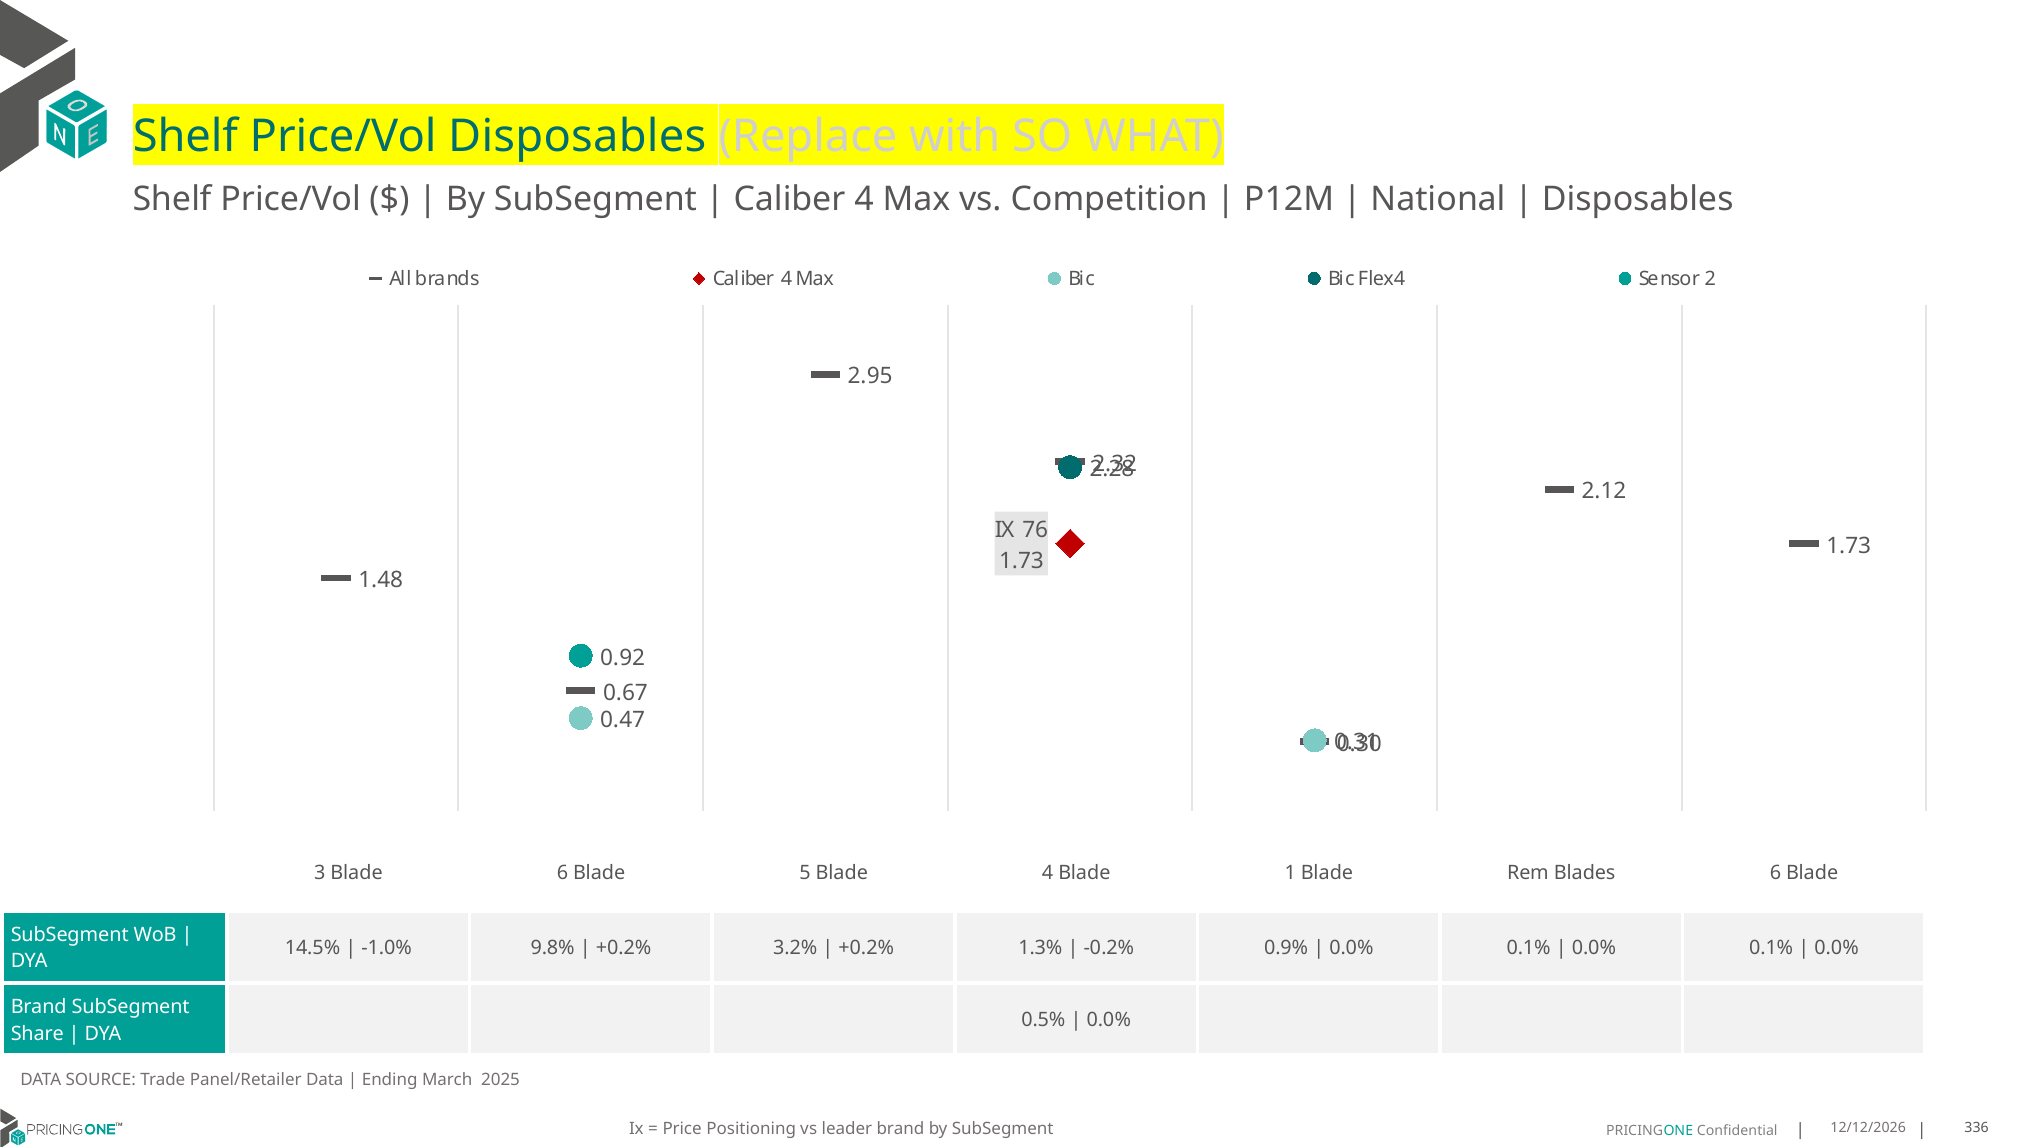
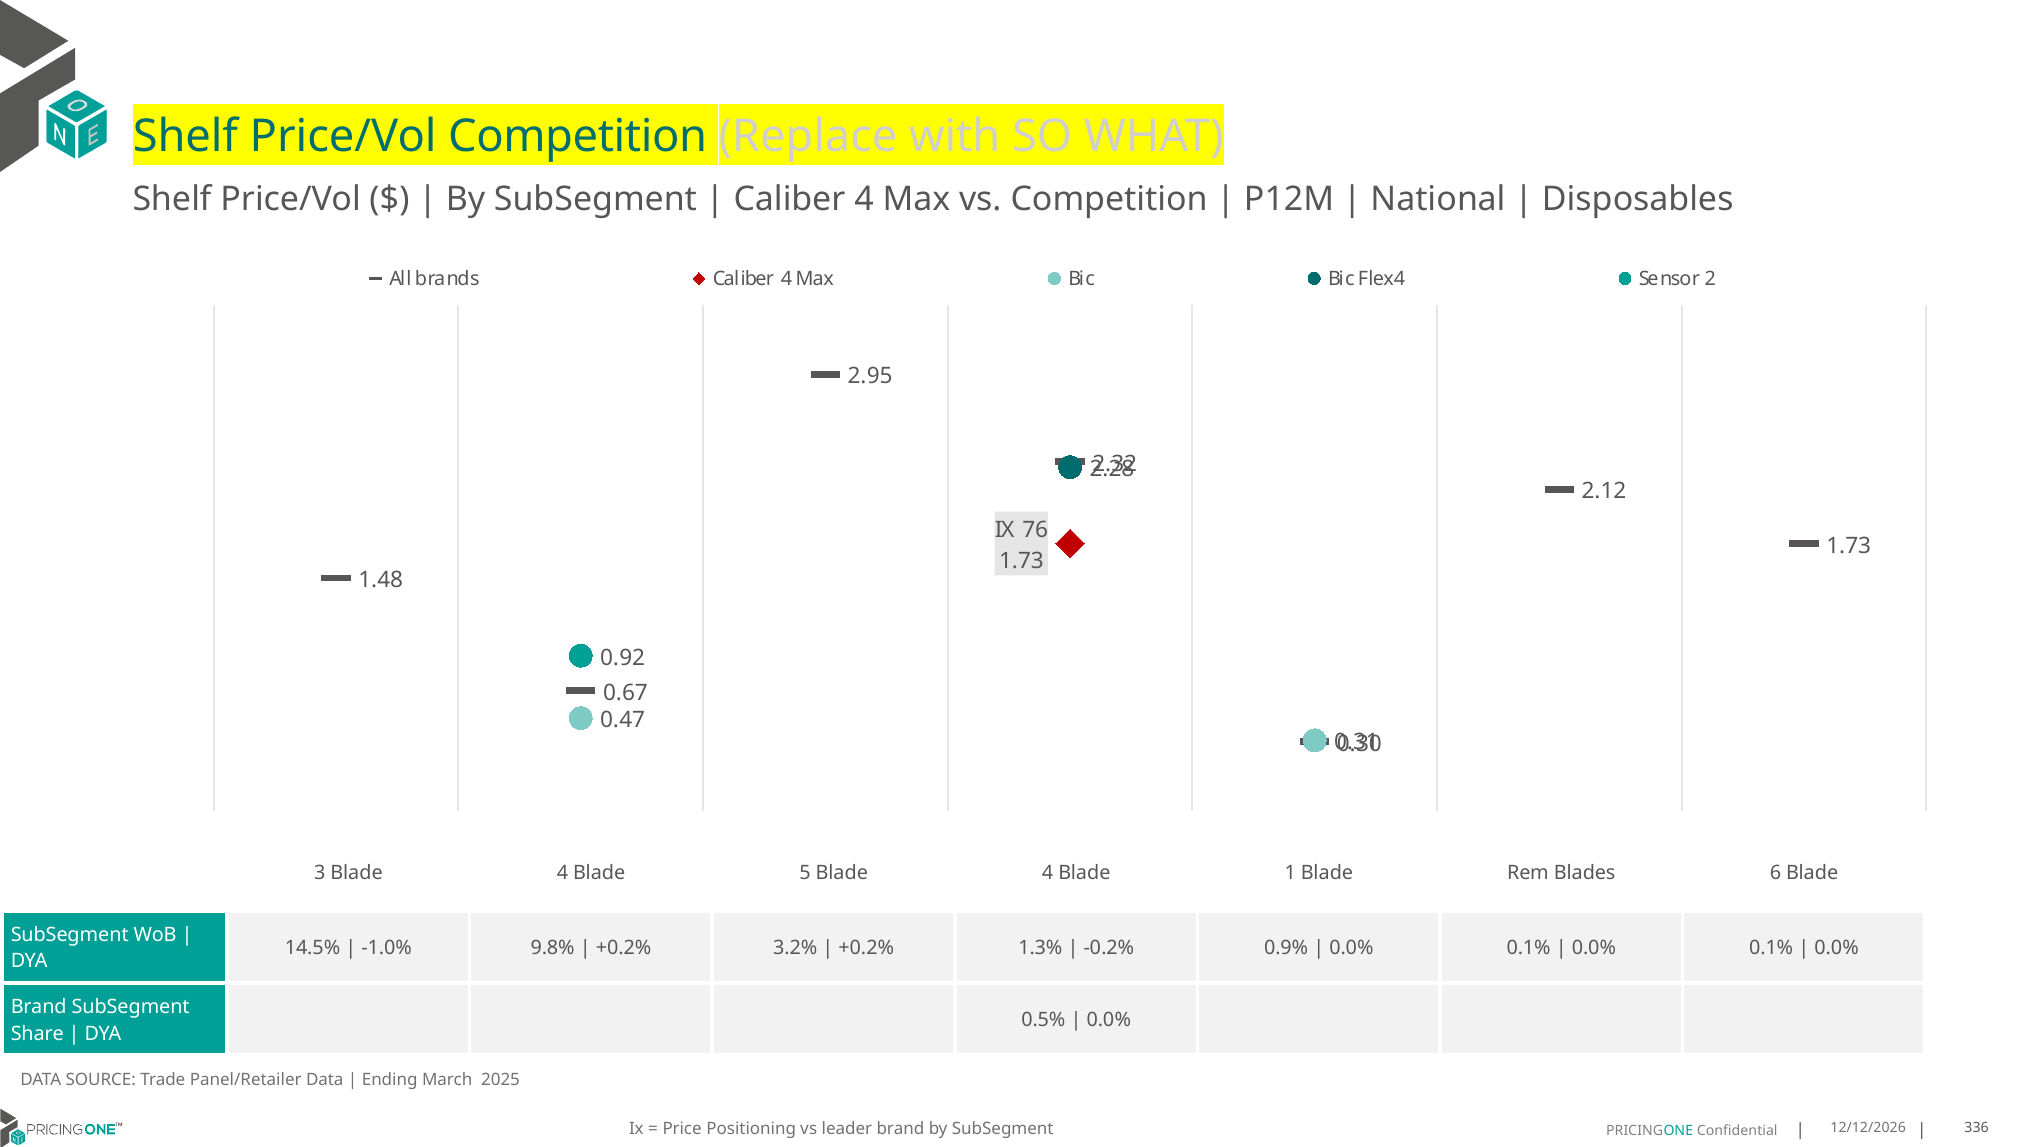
Price/Vol Disposables: Disposables -> Competition (578, 137)
3 Blade 6: 6 -> 4 (562, 873)
